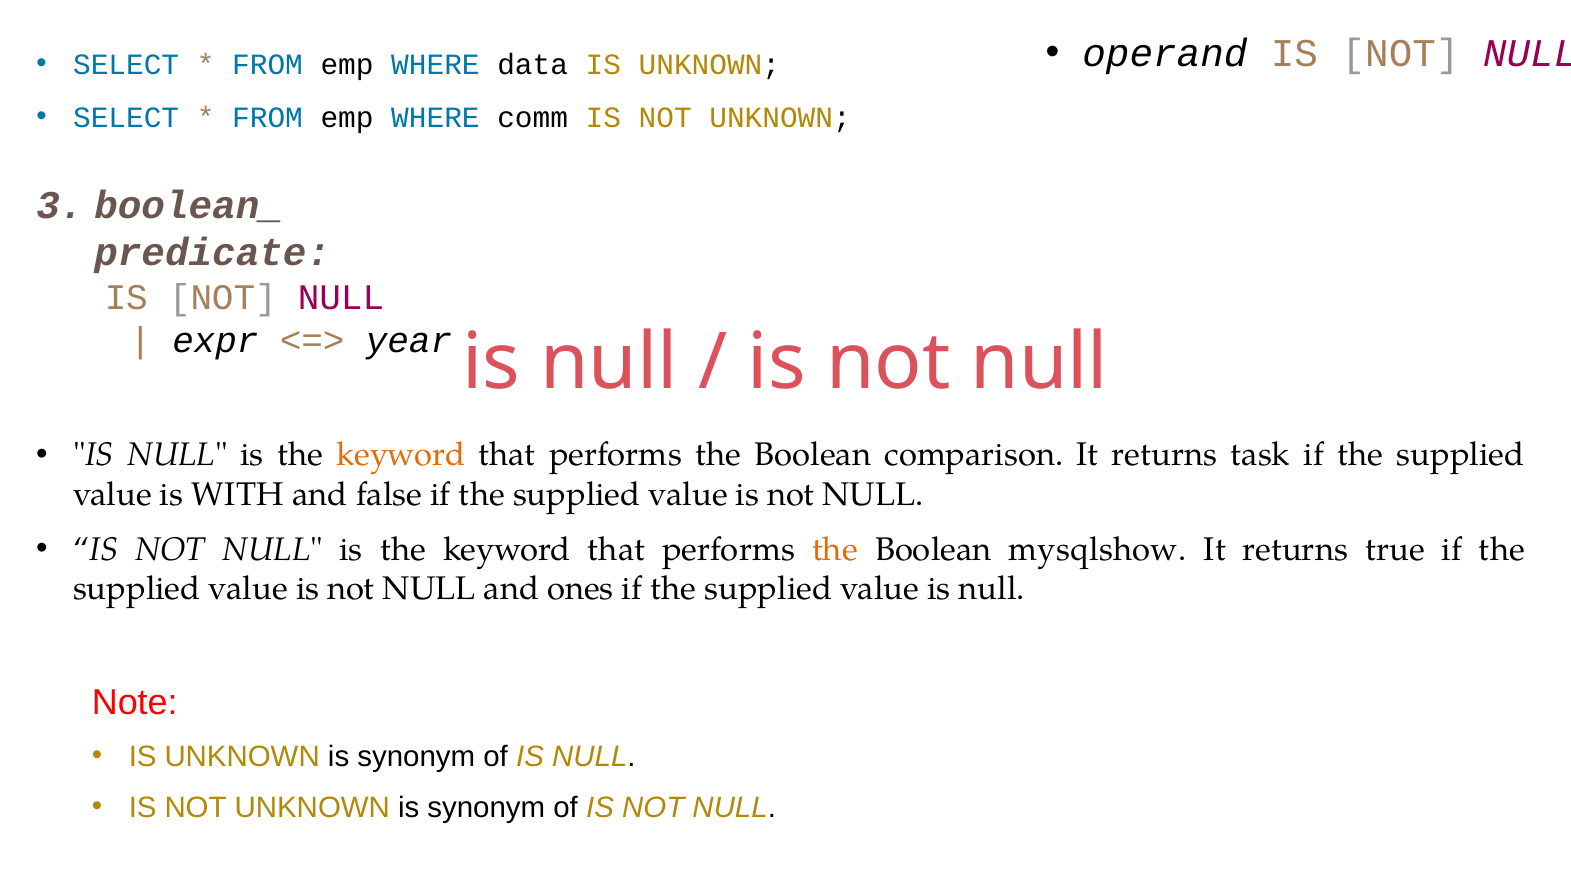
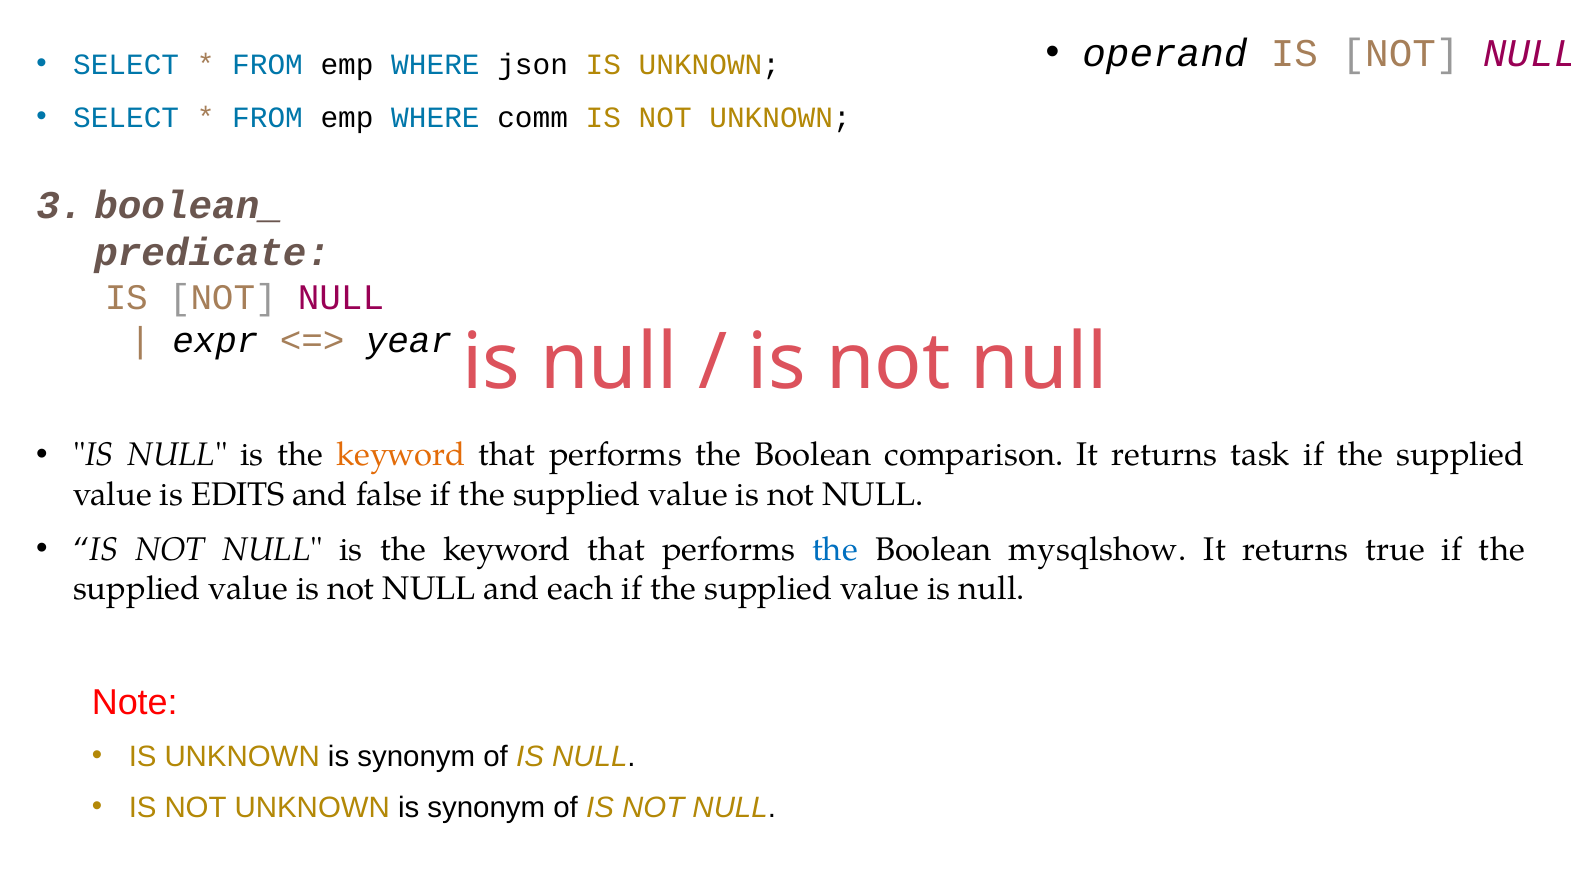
data: data -> json (533, 64)
WITH: WITH -> EDITS (238, 495)
the colour: orange -> blue (835, 550)
ones: ones -> each (580, 589)
